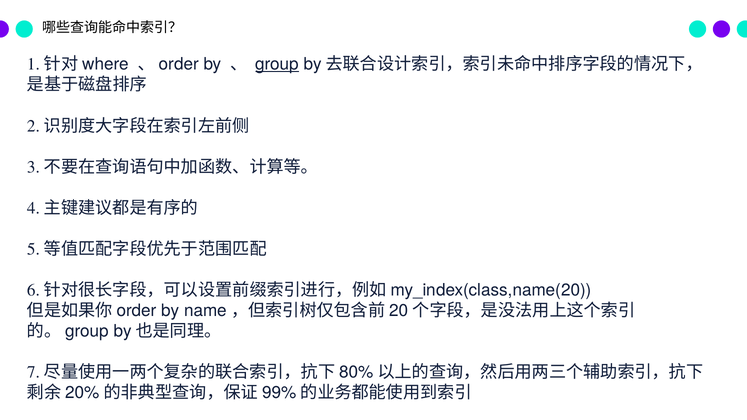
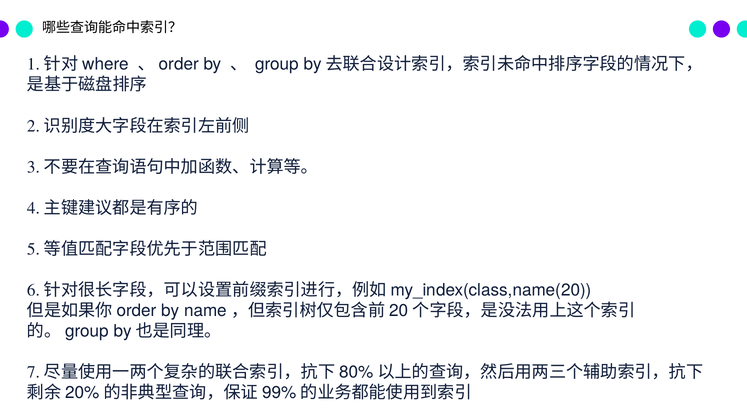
group underline: present -> none (277, 64)
